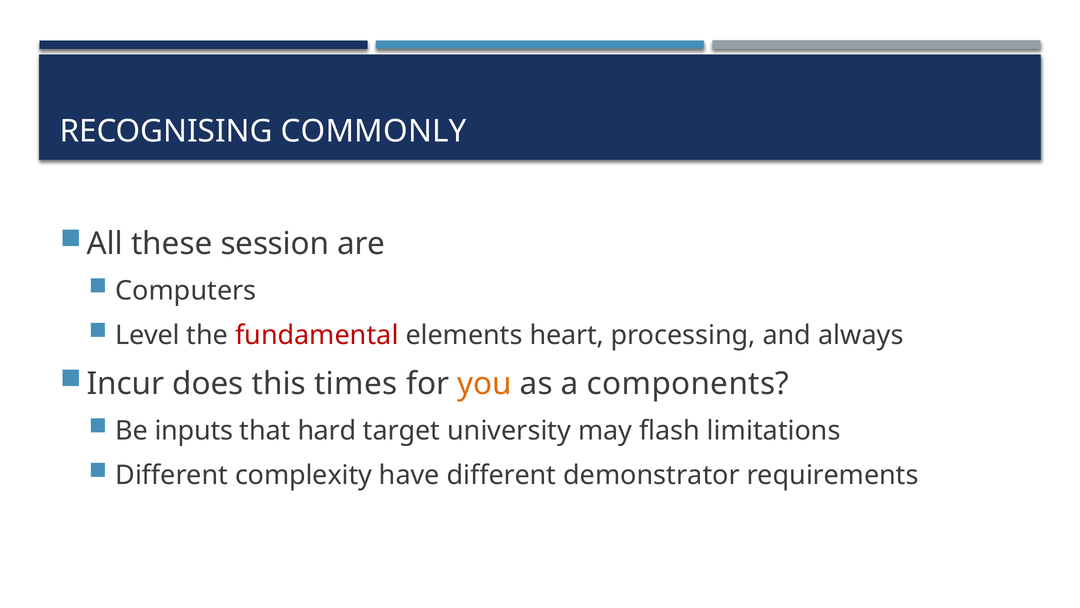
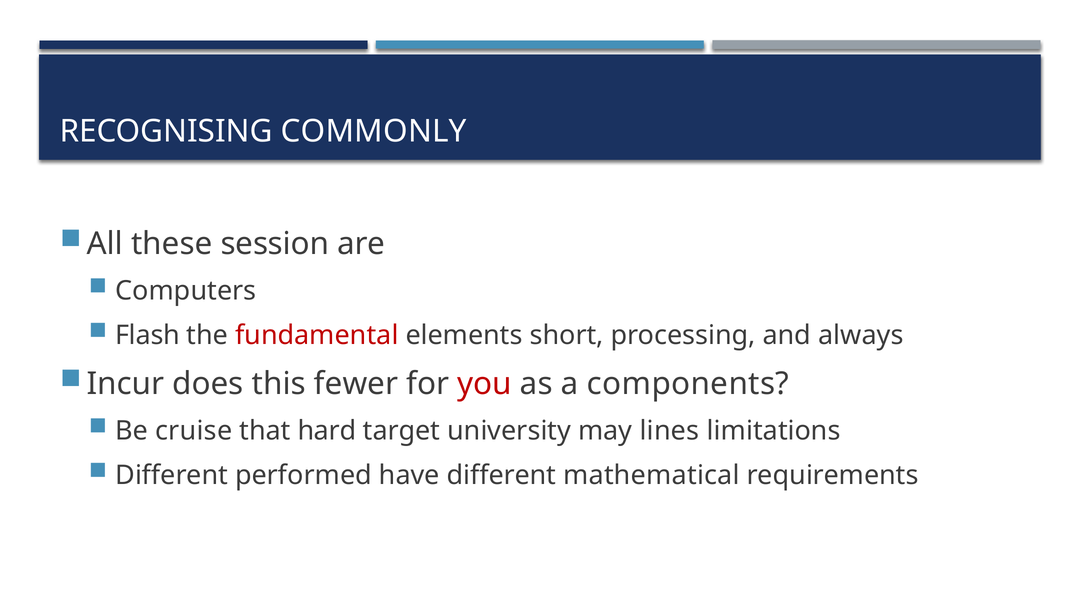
Level: Level -> Flash (148, 335)
heart: heart -> short (567, 335)
times: times -> fewer (356, 384)
you colour: orange -> red (484, 384)
inputs: inputs -> cruise (194, 430)
flash: flash -> lines (669, 430)
complexity: complexity -> performed (303, 475)
demonstrator: demonstrator -> mathematical (651, 475)
